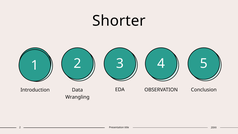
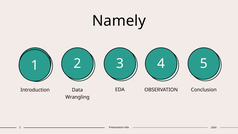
Shorter: Shorter -> Namely (119, 21)
